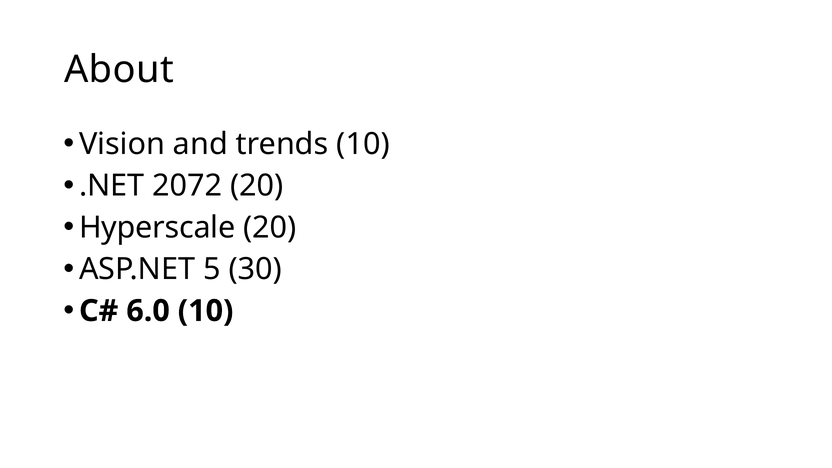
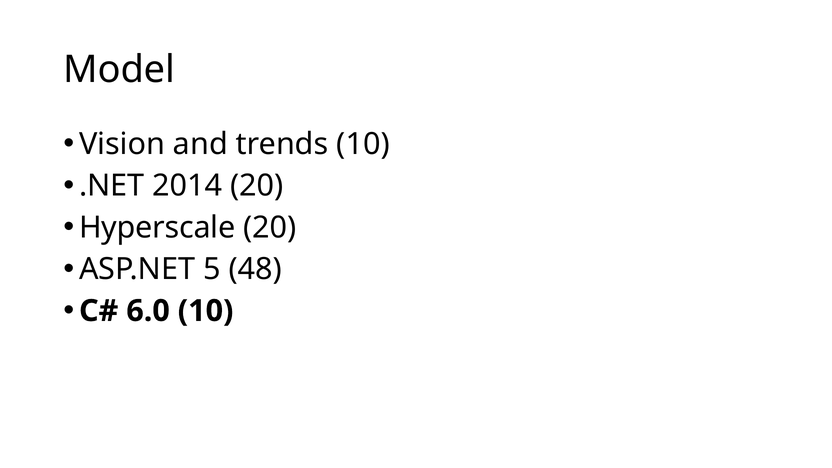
About: About -> Model (119, 70)
2072: 2072 -> 2014 (187, 186)
30: 30 -> 48 (255, 269)
